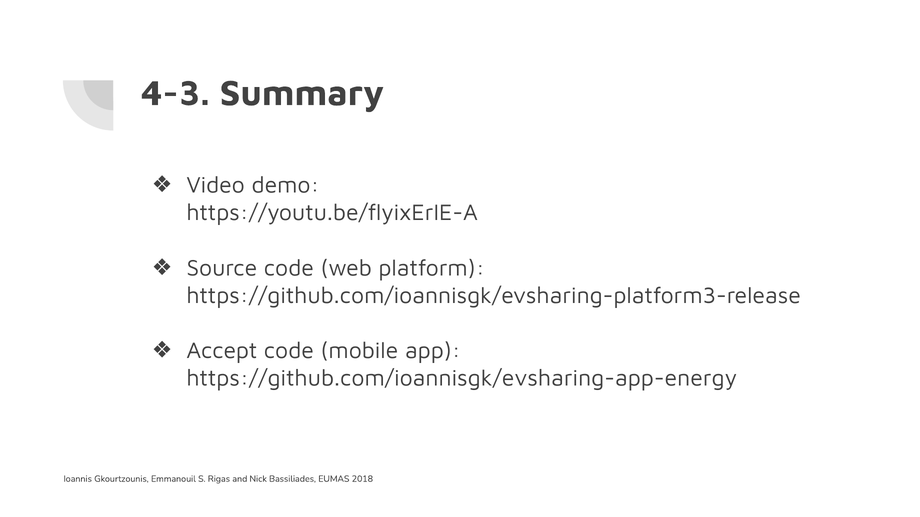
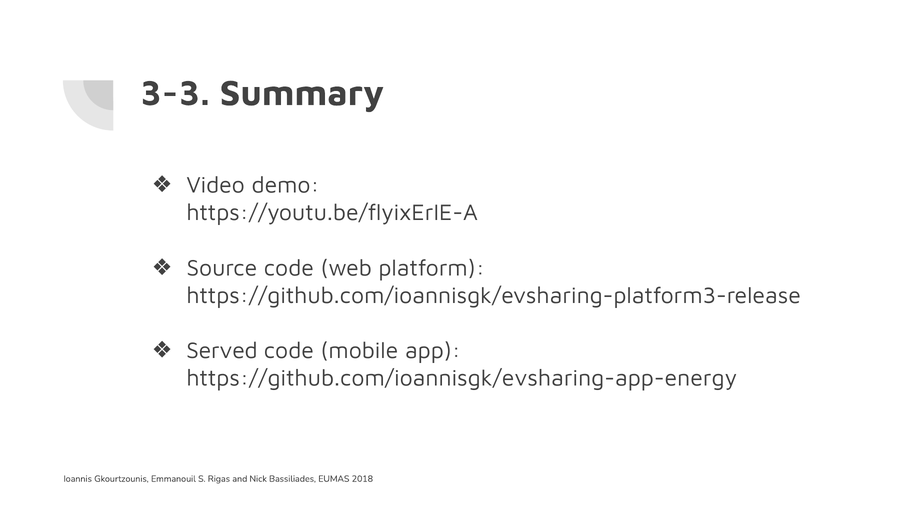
4-3: 4-3 -> 3-3 (175, 93)
Accept: Accept -> Served (222, 351)
